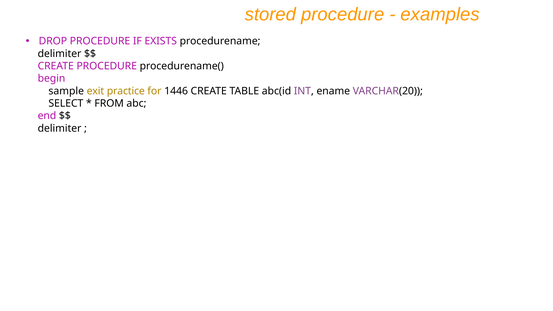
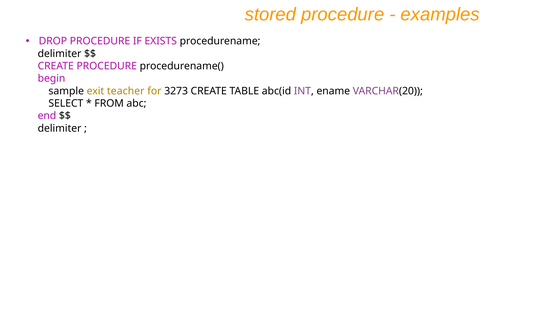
practice: practice -> teacher (126, 91)
1446: 1446 -> 3273 (176, 91)
